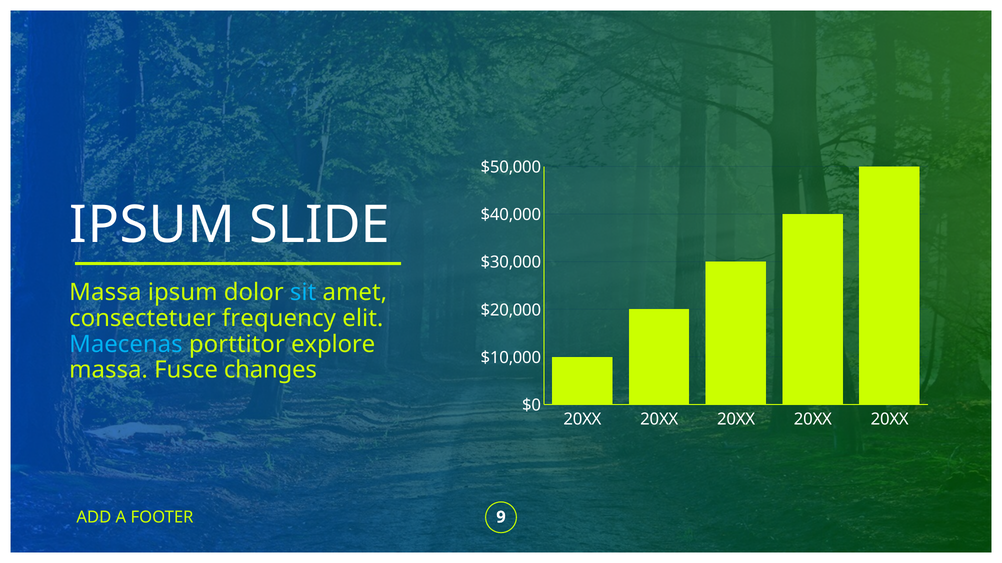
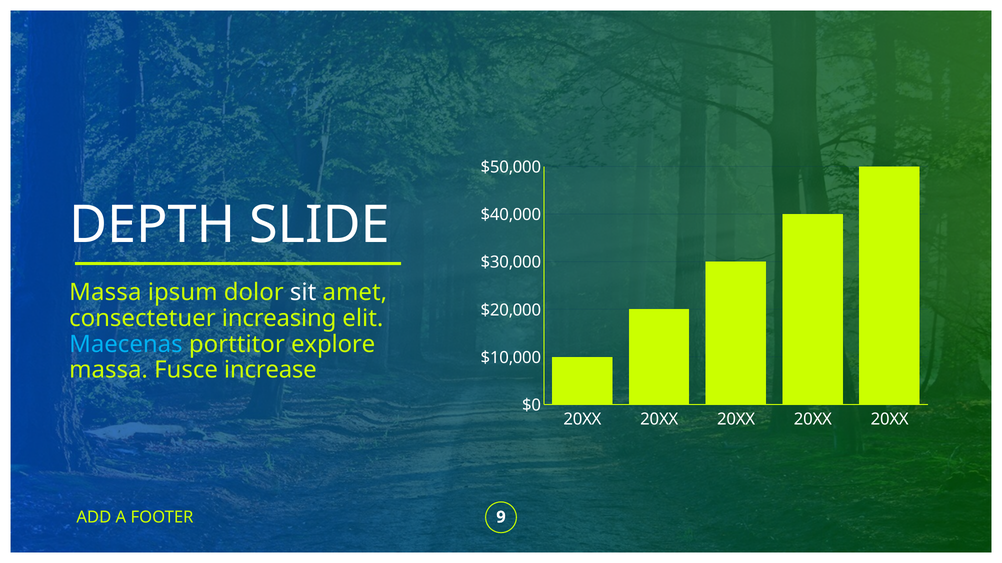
IPSUM: IPSUM -> DEPTH (152, 225)
sit colour: light blue -> white (303, 293)
frequency: frequency -> increasing (279, 319)
changes: changes -> increase (270, 370)
